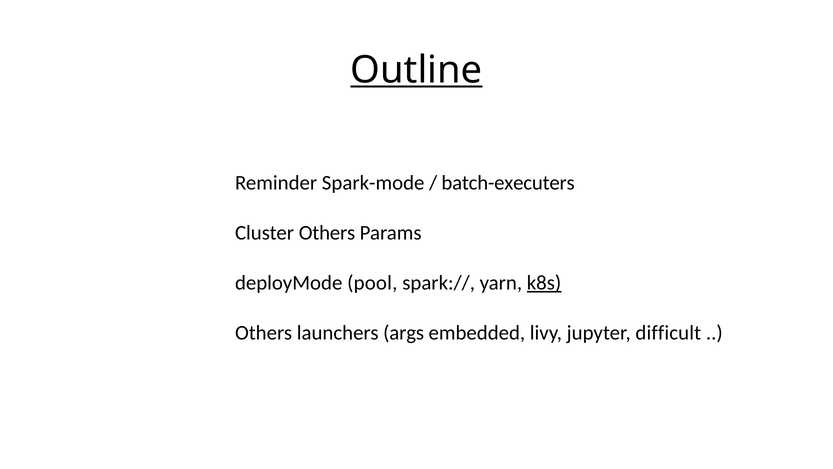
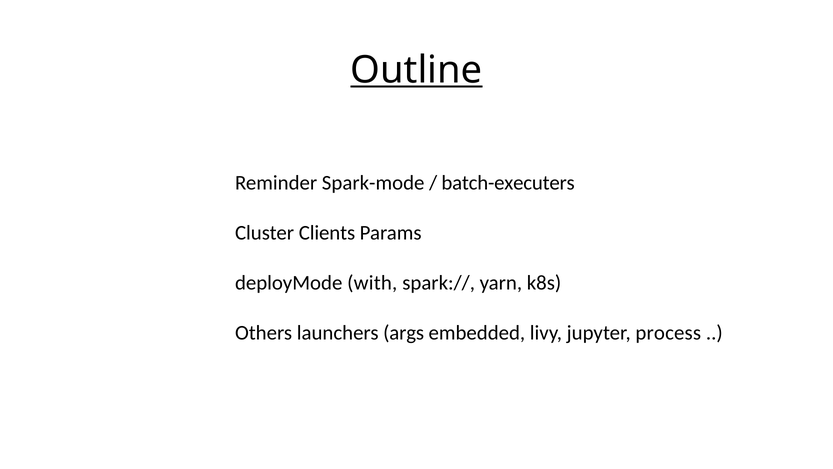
Cluster Others: Others -> Clients (327, 233)
pool: pool -> with (372, 283)
k8s underline: present -> none (544, 283)
difficult: difficult -> process (668, 333)
